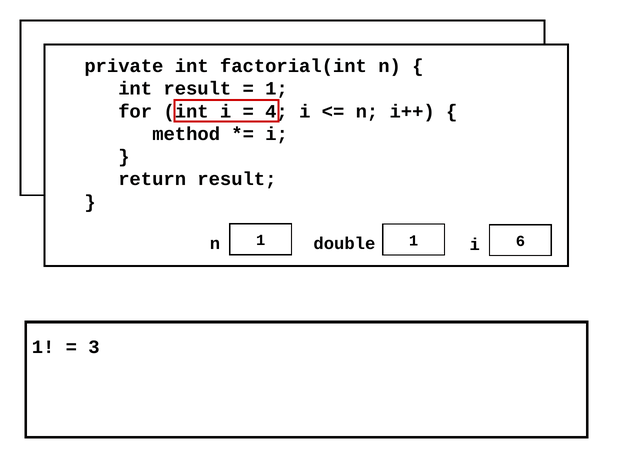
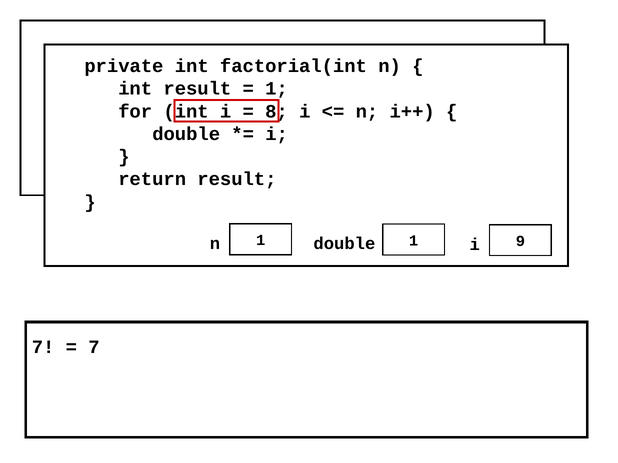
4: 4 -> 8 (276, 111)
method: method -> double (186, 134)
6: 6 -> 9 (520, 241)
1: 1 -> 7 (43, 347)
3: 3 -> 7 (94, 347)
